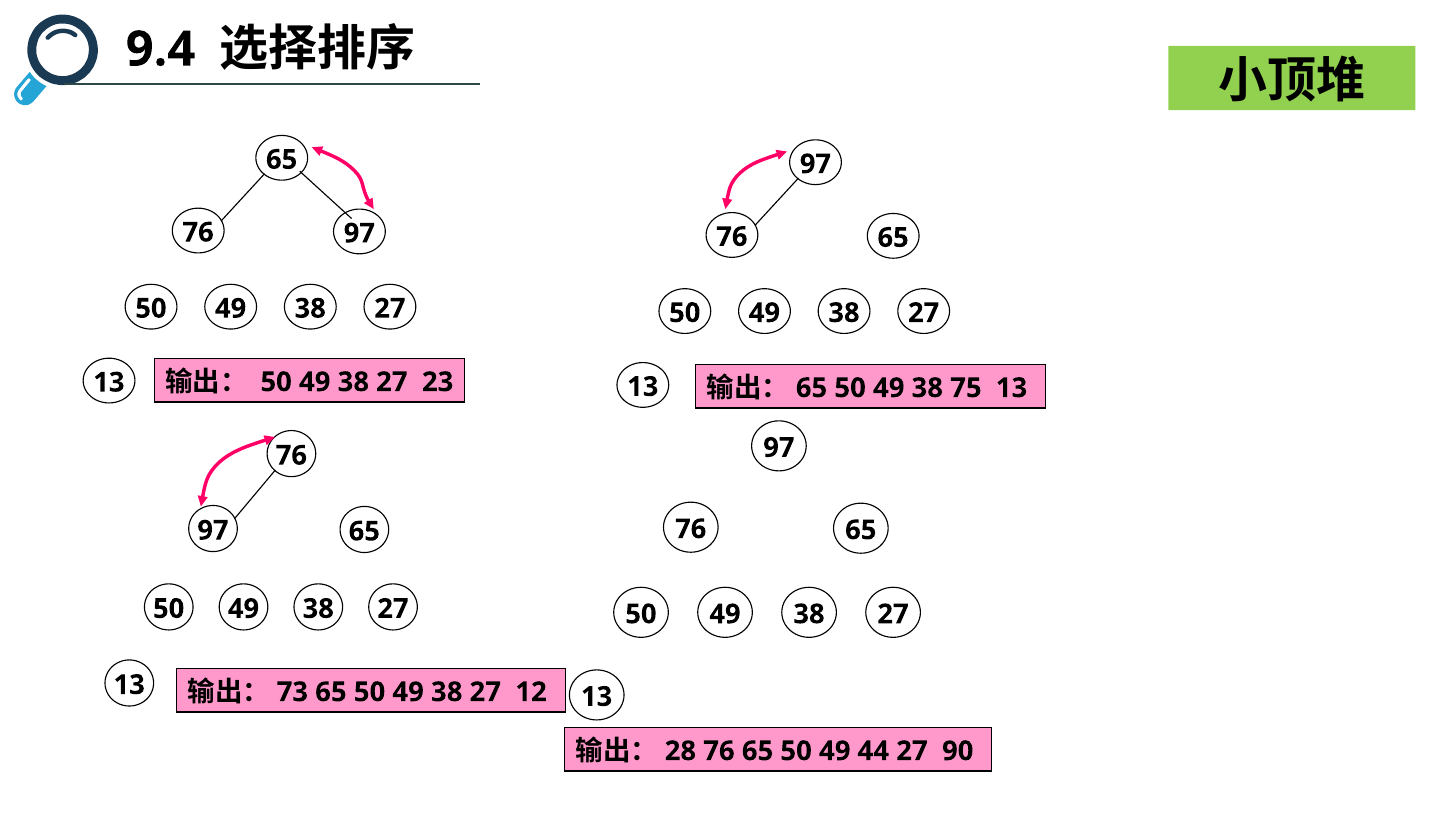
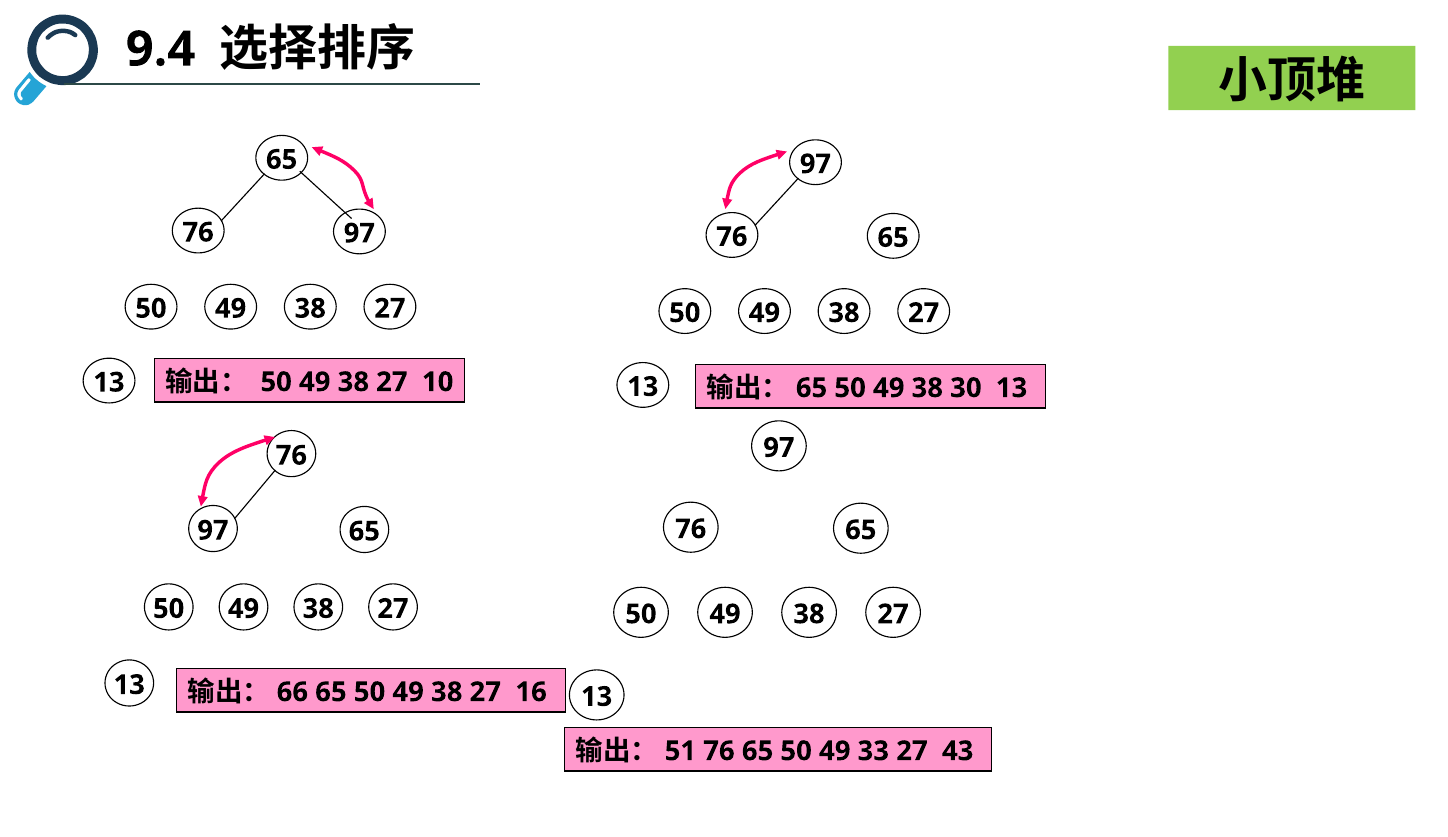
23: 23 -> 10 (438, 382)
75: 75 -> 30 (966, 388)
73: 73 -> 66 (292, 692)
12: 12 -> 16 (531, 692)
28: 28 -> 51 (680, 750)
44: 44 -> 33 (873, 750)
90: 90 -> 43 (958, 750)
